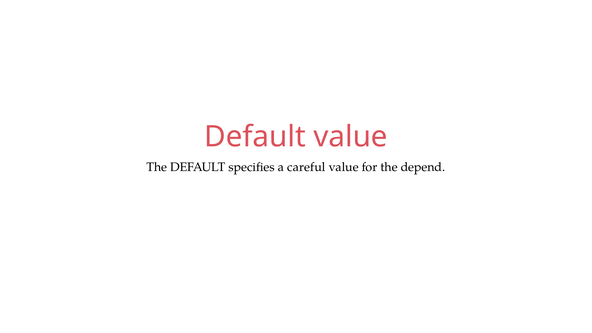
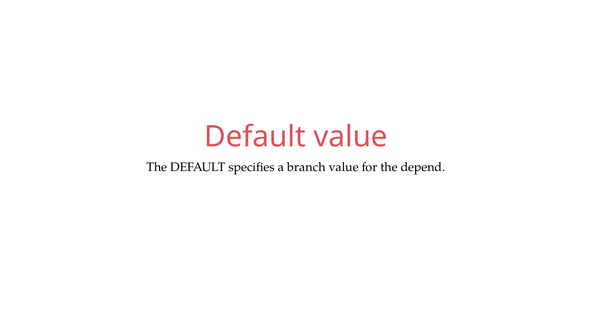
careful: careful -> branch (306, 167)
